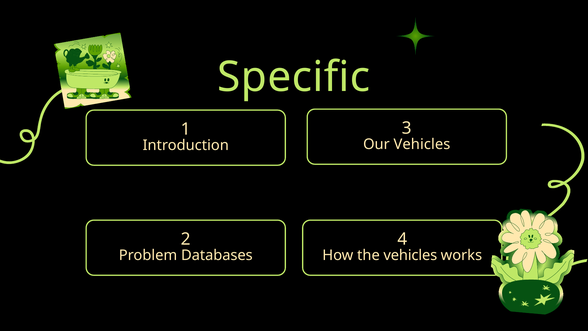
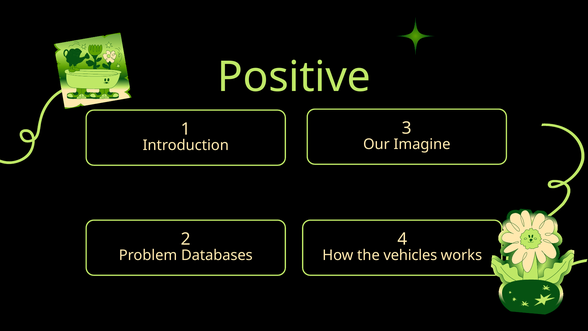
Specific: Specific -> Positive (294, 77)
Our Vehicles: Vehicles -> Imagine (422, 144)
